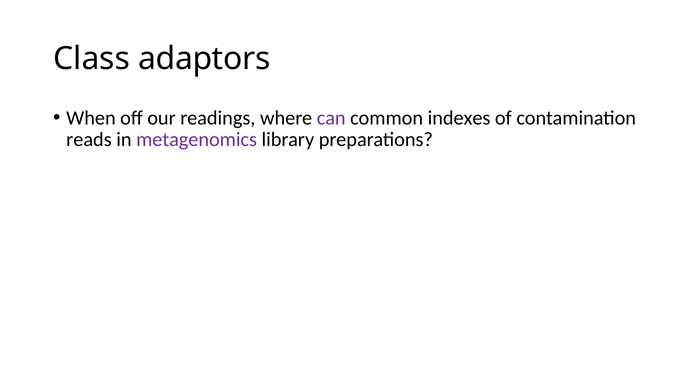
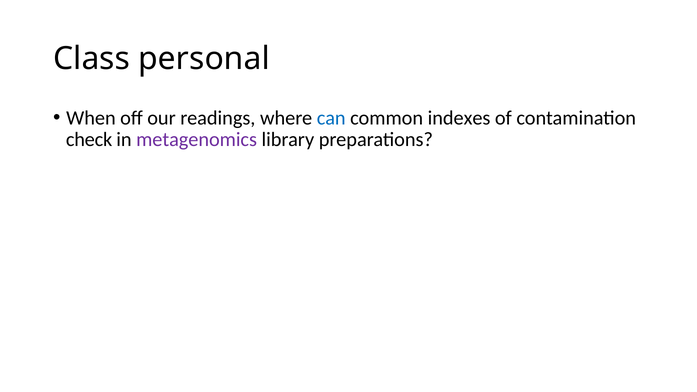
adaptors: adaptors -> personal (204, 59)
can colour: purple -> blue (331, 118)
reads: reads -> check (89, 140)
